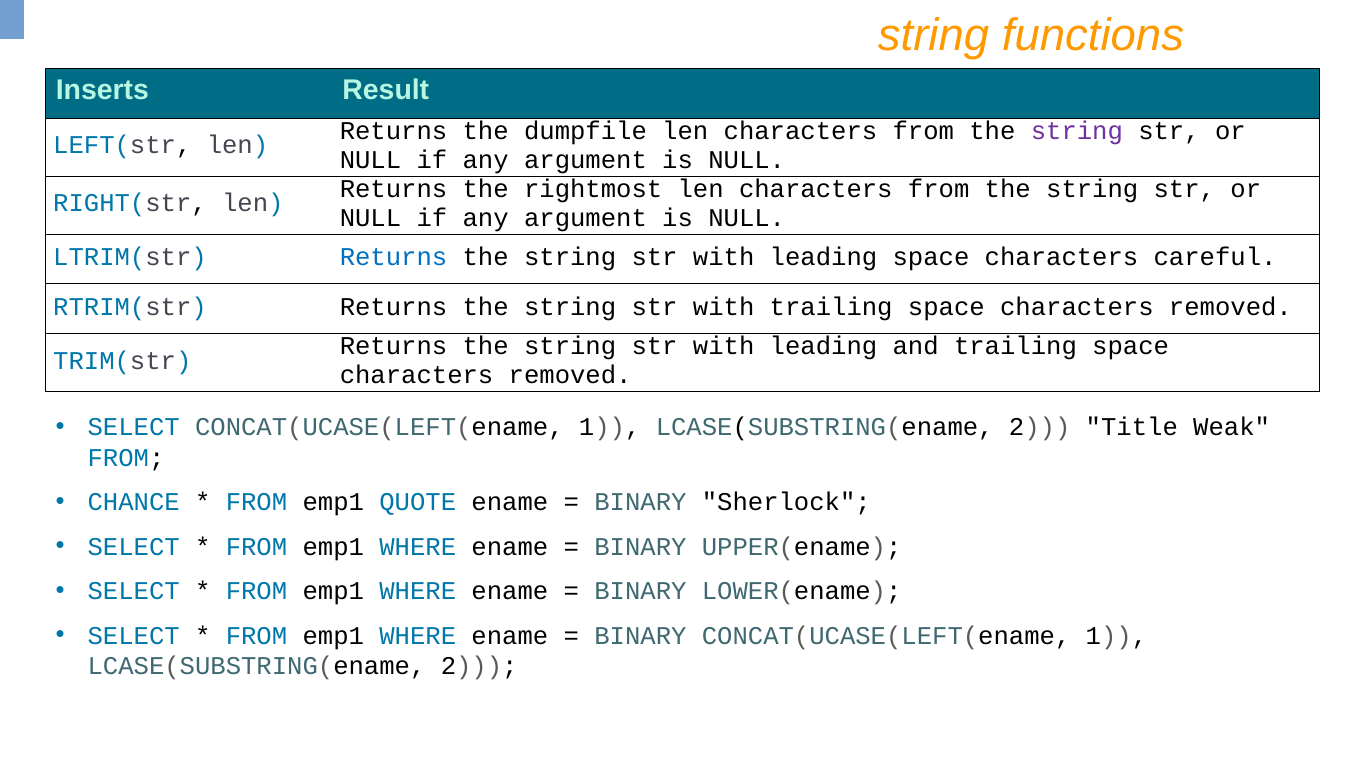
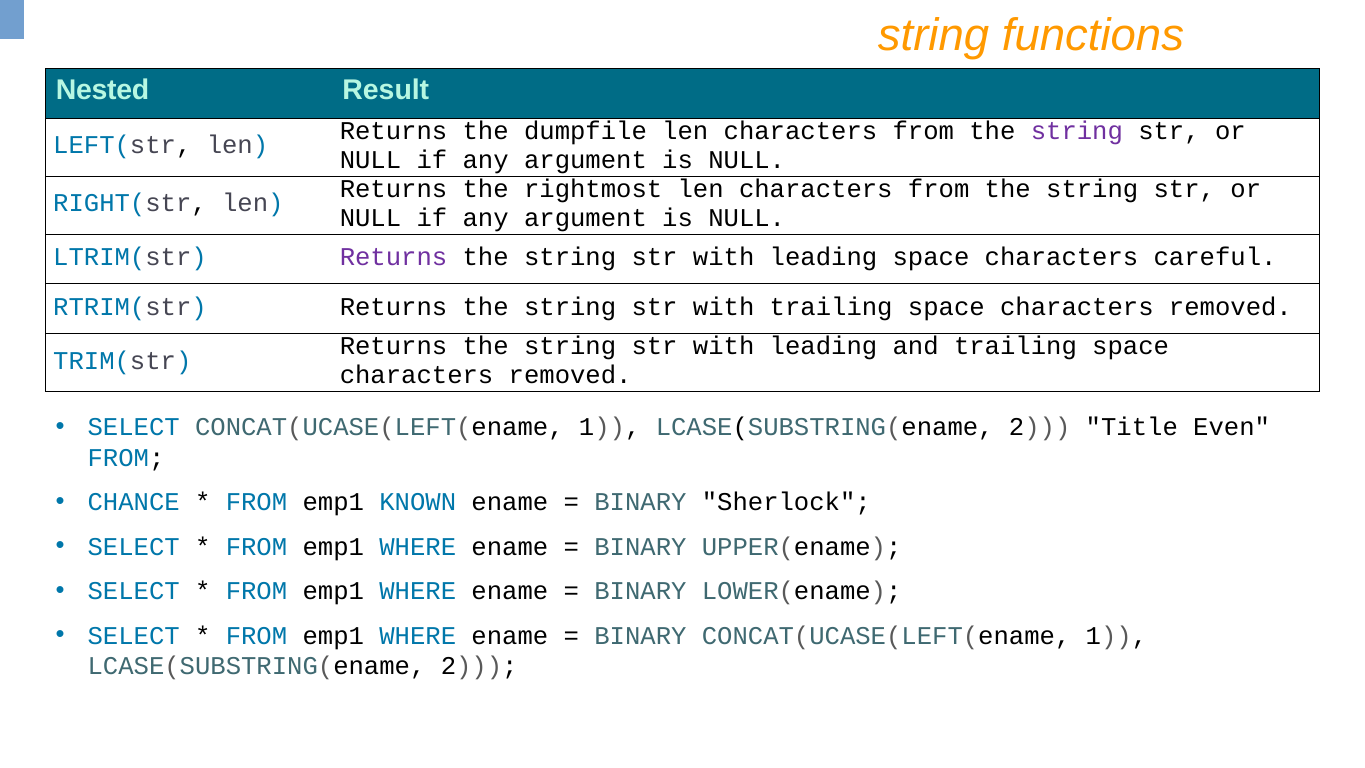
Inserts: Inserts -> Nested (103, 90)
Returns colour: blue -> purple (394, 257)
Weak: Weak -> Even (1232, 427)
QUOTE: QUOTE -> KNOWN (418, 502)
